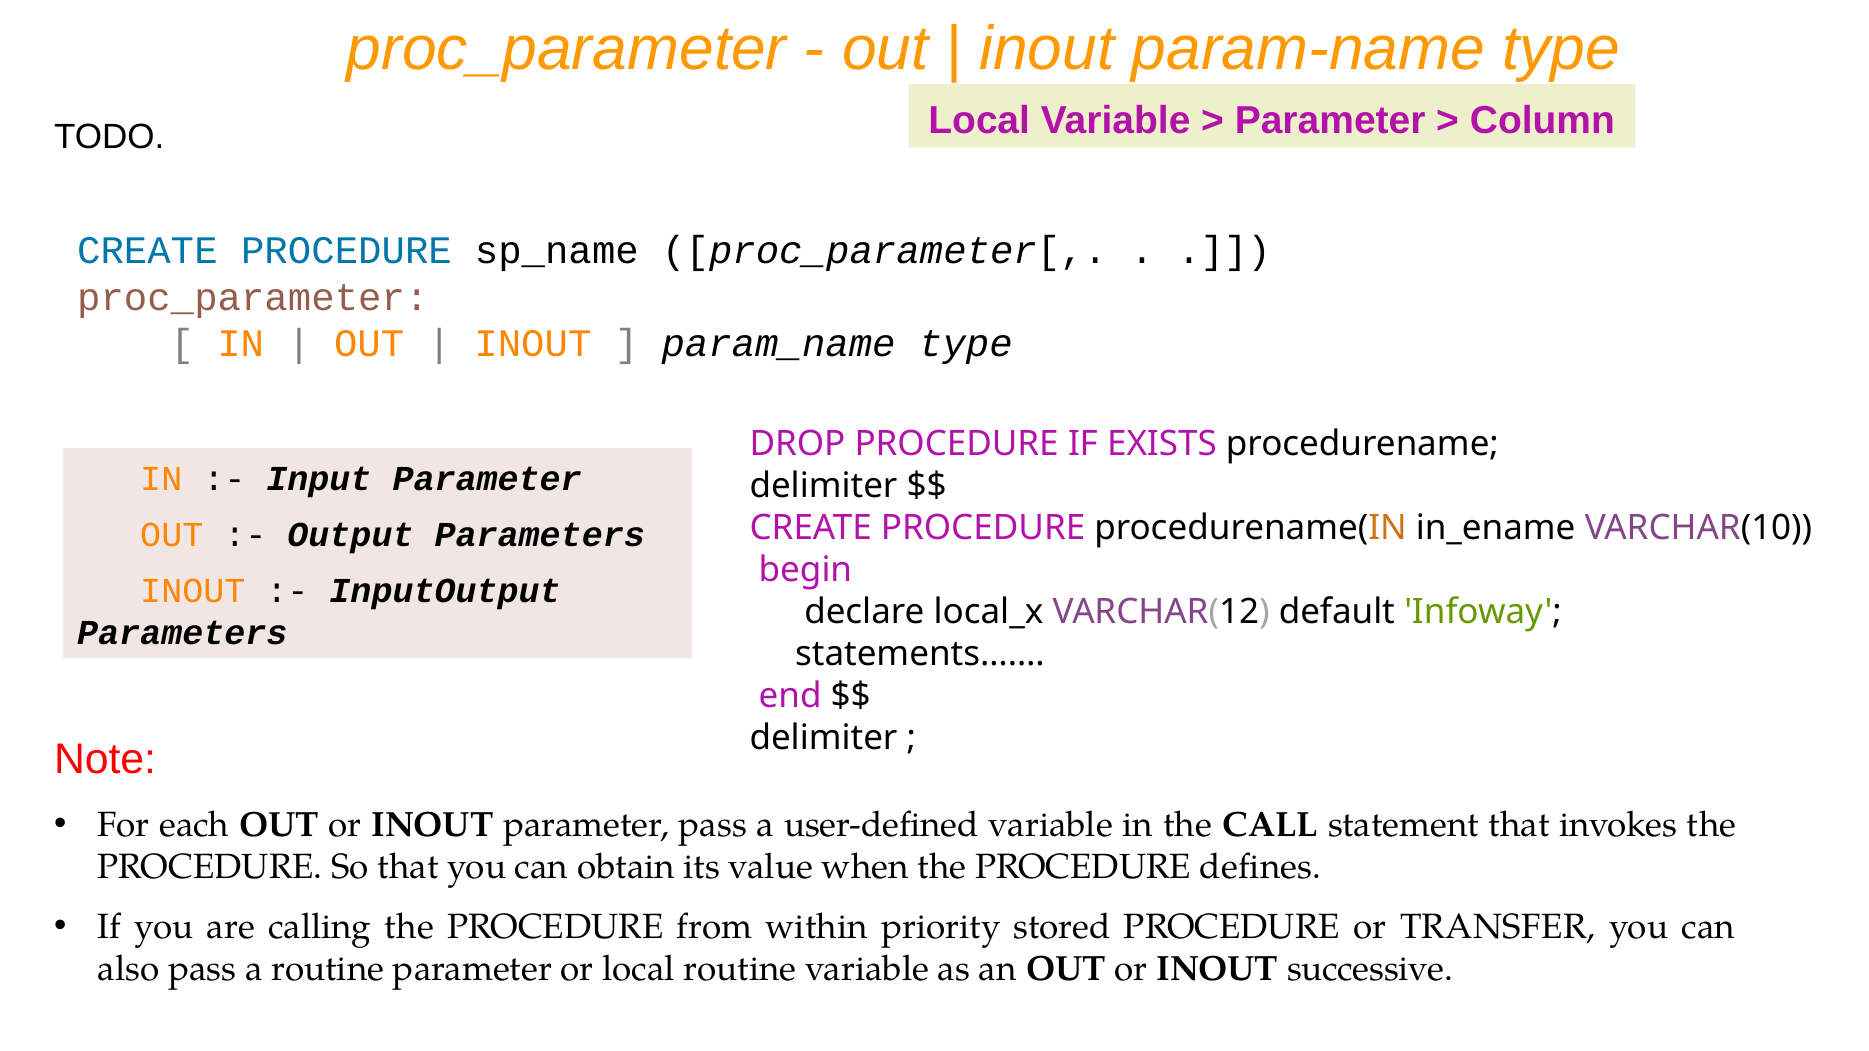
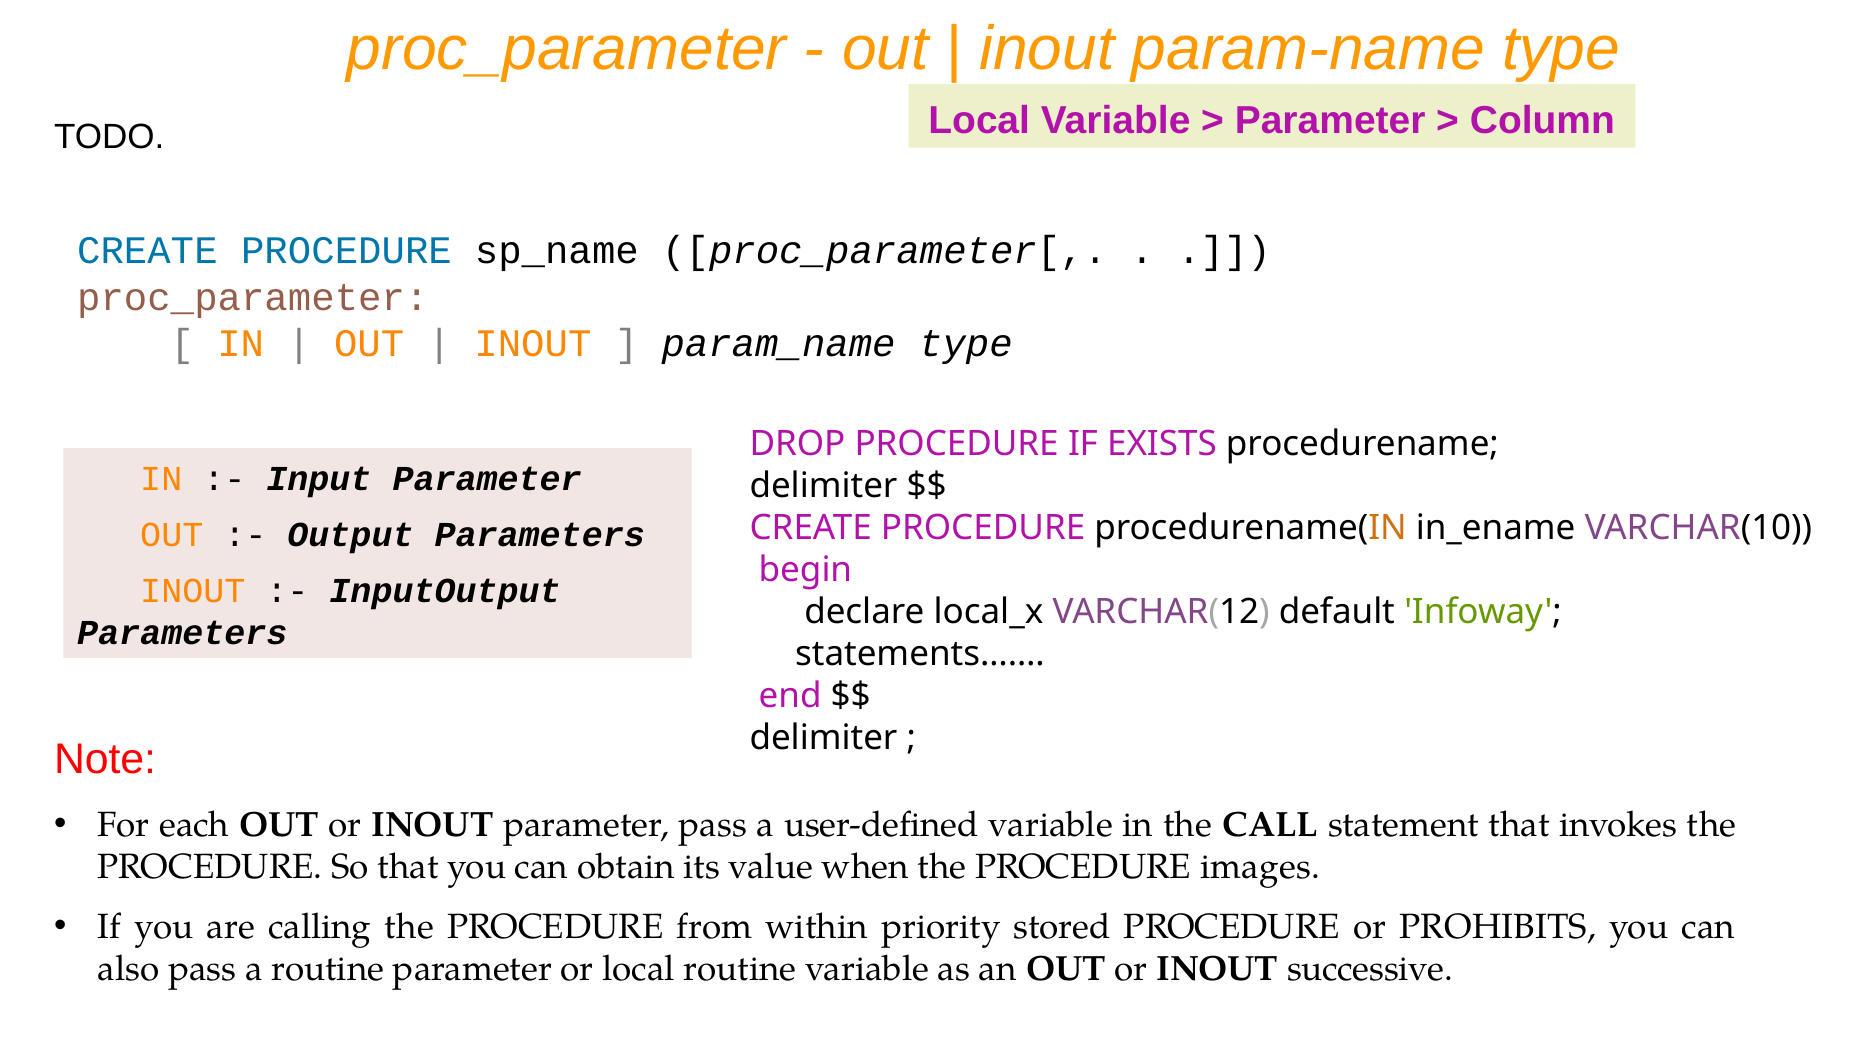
defines: defines -> images (1260, 867)
TRANSFER: TRANSFER -> PROHIBITS (1498, 927)
